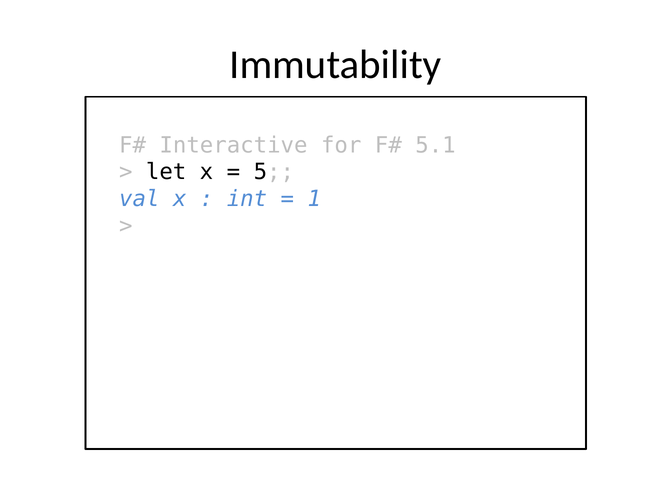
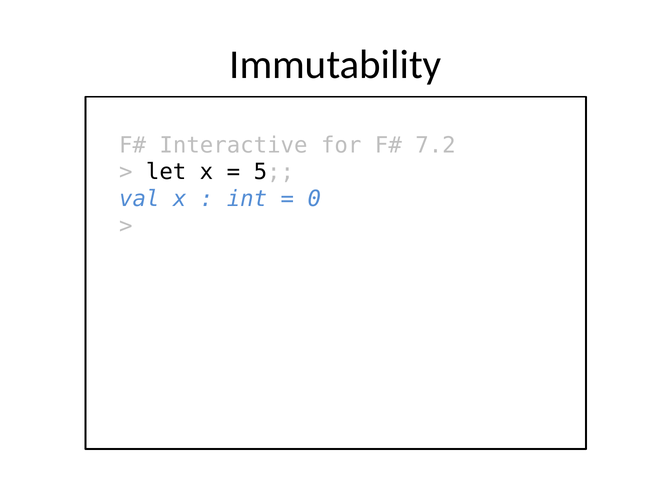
5.1: 5.1 -> 7.2 (435, 145)
1: 1 -> 0 (314, 199)
